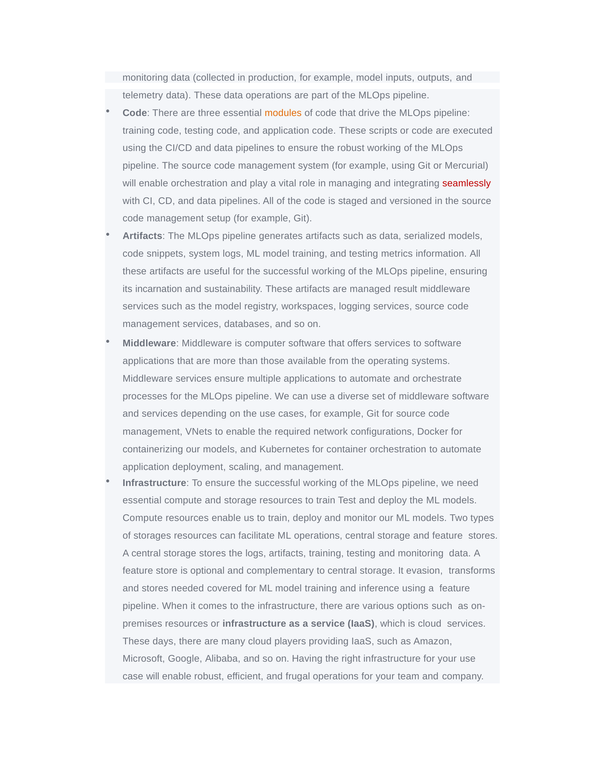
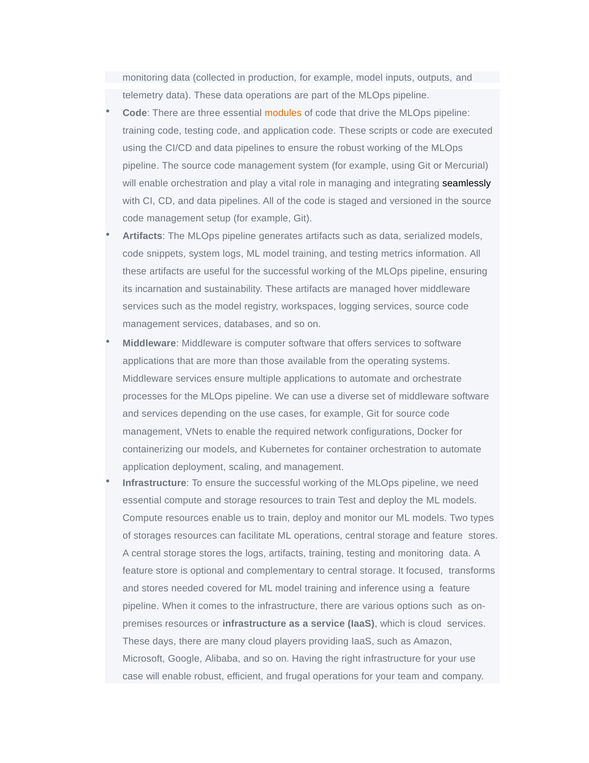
seamlessly colour: red -> black (467, 183)
result: result -> hover (406, 289)
evasion: evasion -> focused (425, 570)
